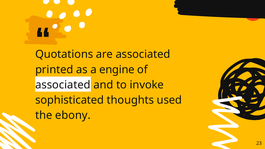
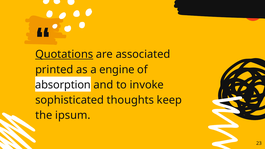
Quotations underline: none -> present (64, 54)
associated: associated -> absorption (63, 85)
used: used -> keep (169, 100)
ebony: ebony -> ipsum (73, 115)
